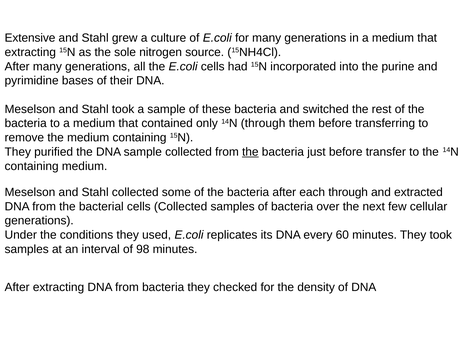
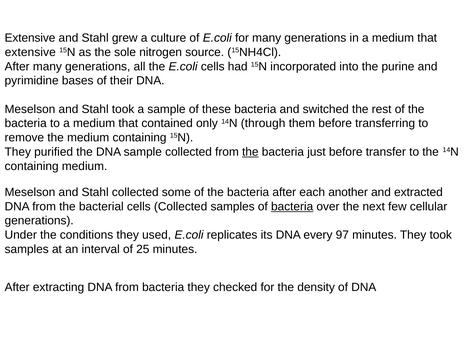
extracting: extracting -> extensive (30, 52)
each through: through -> another (348, 192)
bacteria underline: none -> present (292, 206)
60: 60 -> 97 (342, 235)
98: 98 -> 25 (143, 249)
